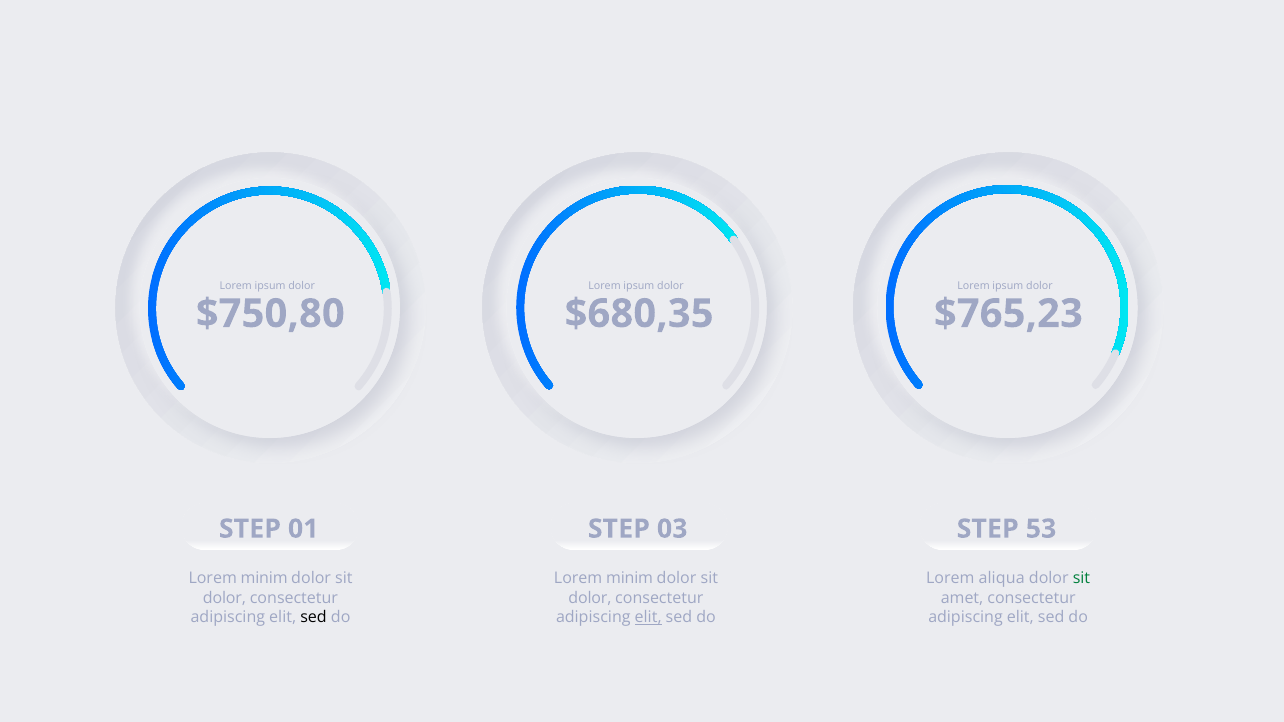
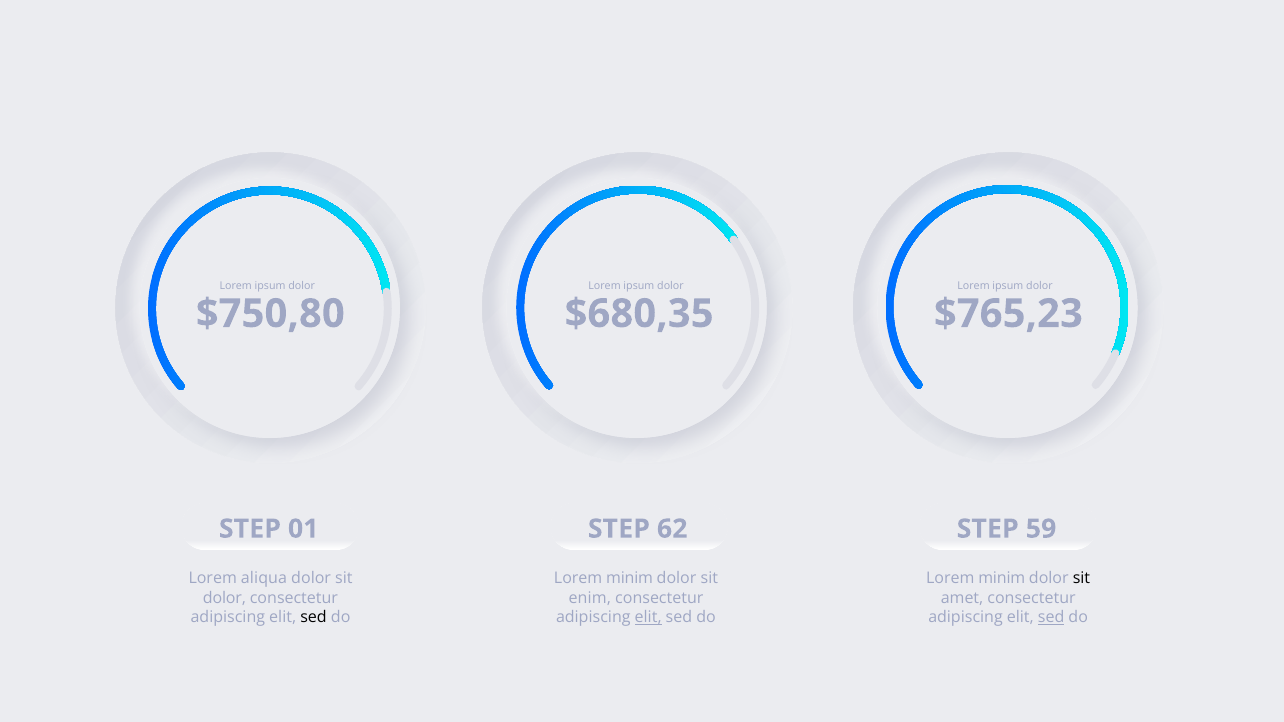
03: 03 -> 62 (672, 529)
53: 53 -> 59 (1041, 529)
minim: minim -> aliqua (264, 579)
aliqua: aliqua -> minim (1002, 579)
sit colour: green -> black (1081, 579)
dolor: dolor -> enim (590, 598)
sed underline: none -> present (1051, 617)
